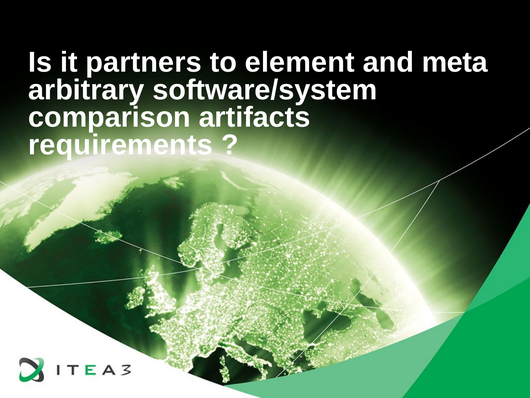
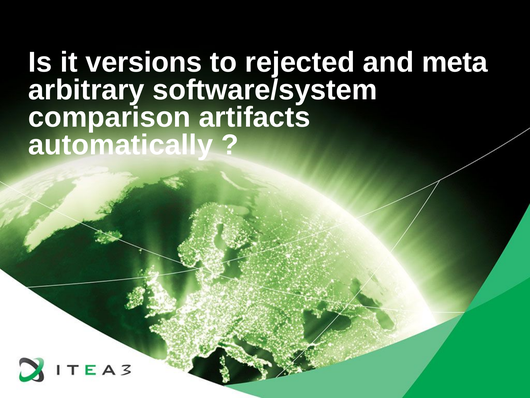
partners: partners -> versions (144, 62)
element: element -> rejected (300, 62)
requirements: requirements -> automatically (121, 145)
